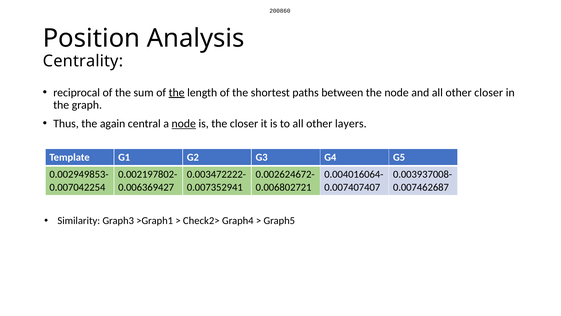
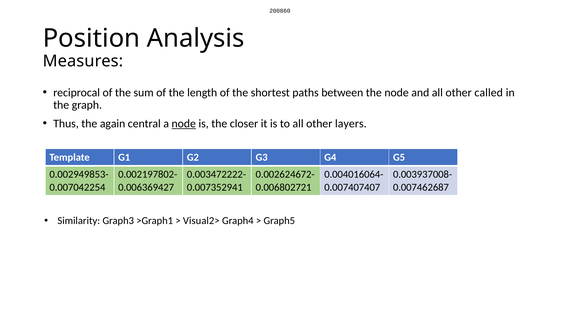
Centrality: Centrality -> Measures (83, 61)
the underline: present -> none (177, 92)
other closer: closer -> called (489, 92)
Check2>: Check2> -> Visual2> (201, 221)
